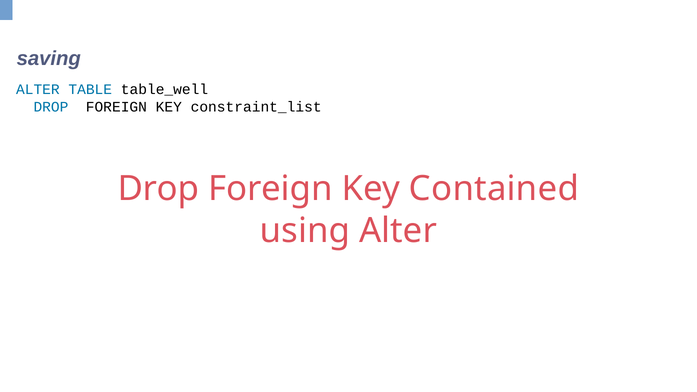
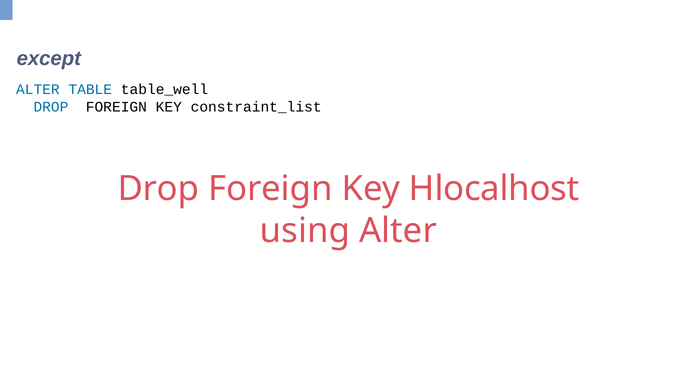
saving: saving -> except (49, 59)
Contained: Contained -> Hlocalhost (494, 189)
